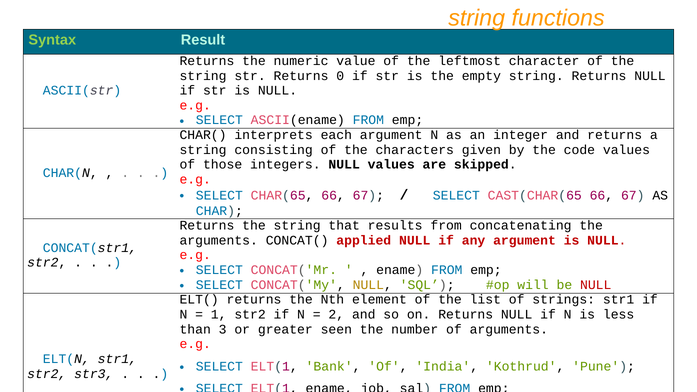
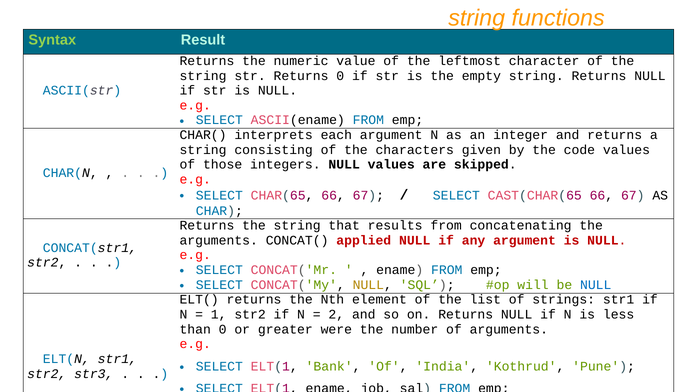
NULL colour: red -> blue (596, 285)
than 3: 3 -> 0 (223, 329)
seen: seen -> were (336, 329)
